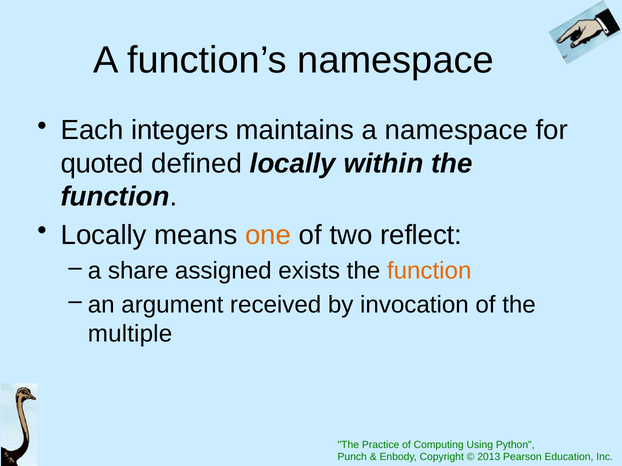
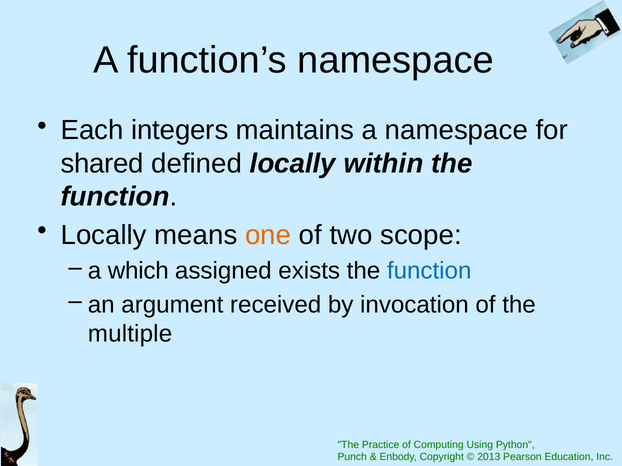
quoted: quoted -> shared (102, 164)
reflect: reflect -> scope (421, 236)
share: share -> which (138, 271)
function colour: orange -> blue (429, 271)
